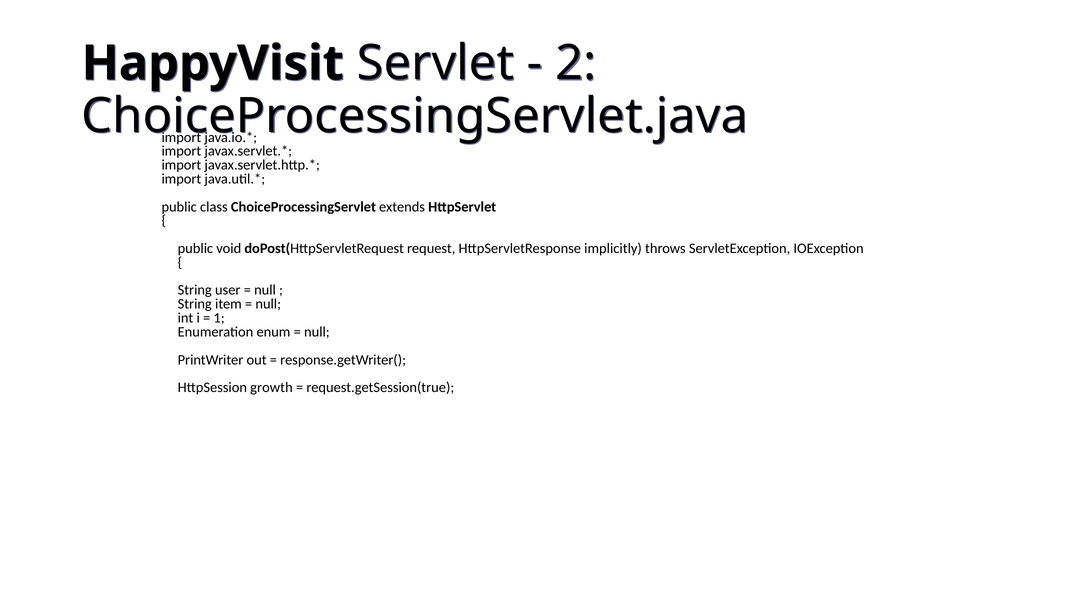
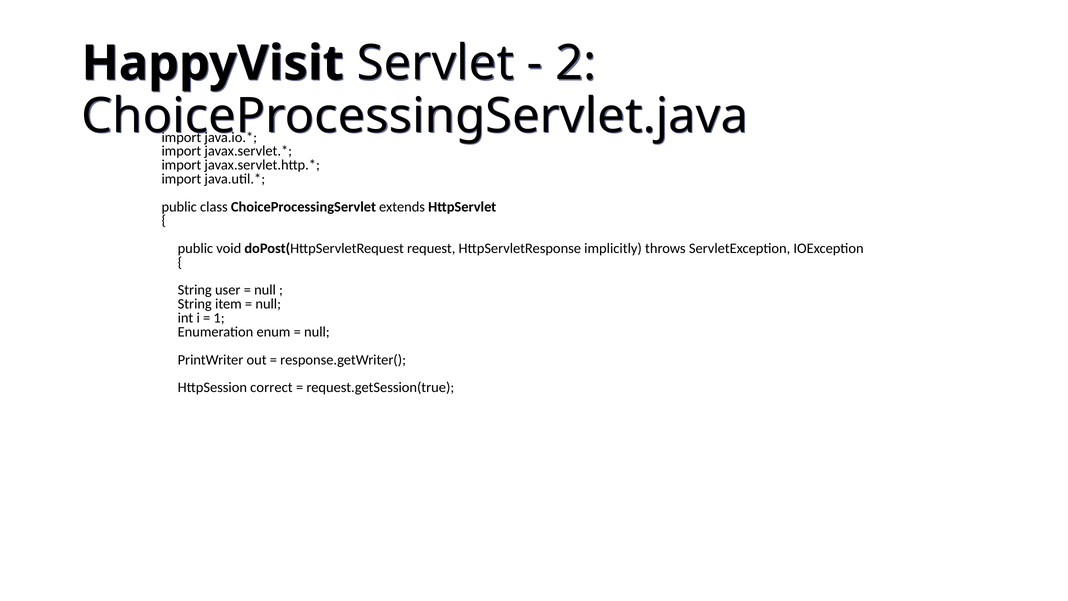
growth: growth -> correct (271, 387)
